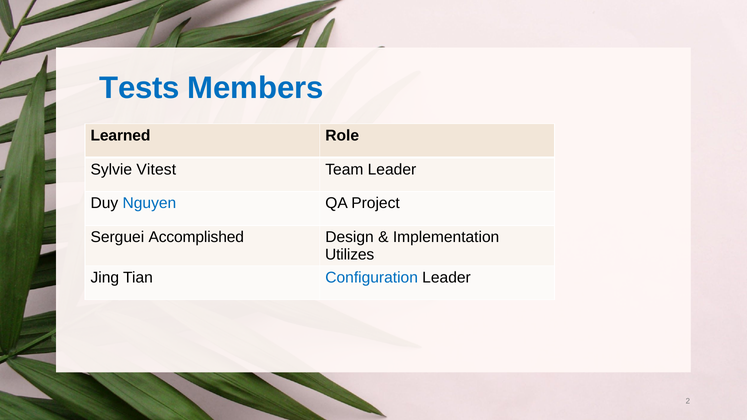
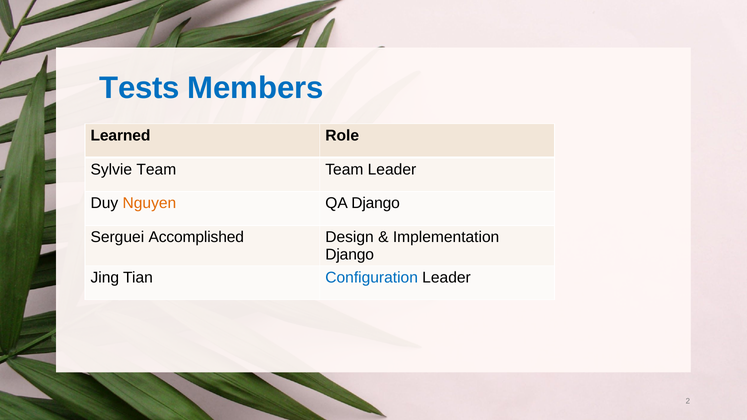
Sylvie Vitest: Vitest -> Team (156, 169)
Nguyen colour: blue -> orange (149, 203)
QA Project: Project -> Django (376, 203)
Utilizes: Utilizes -> Django (350, 255)
